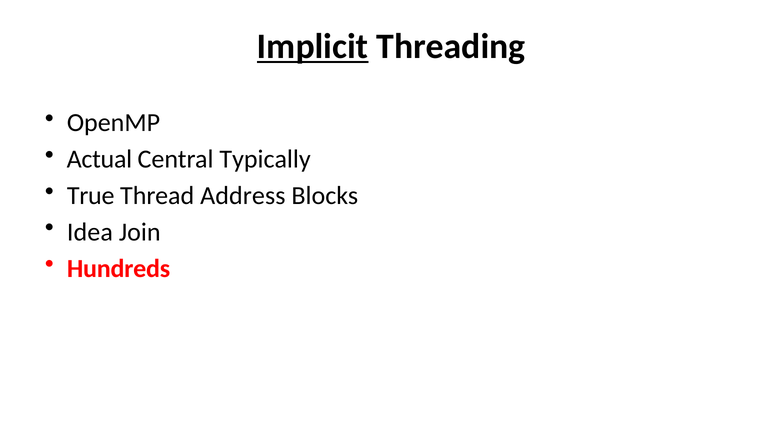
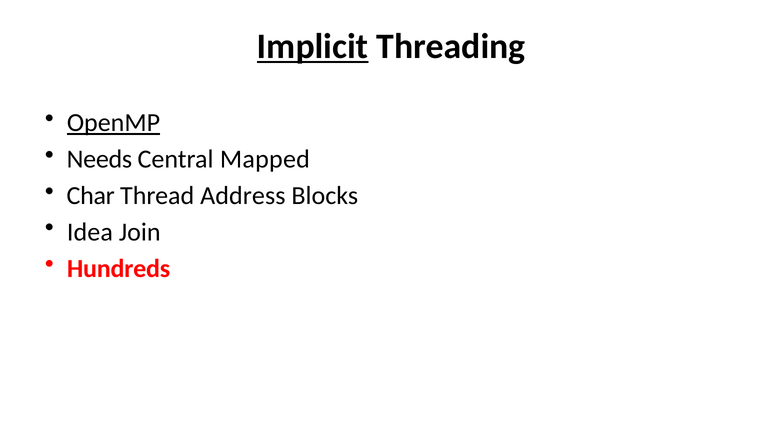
OpenMP underline: none -> present (113, 123)
Actual: Actual -> Needs (99, 159)
Typically: Typically -> Mapped (265, 159)
True: True -> Char (91, 196)
